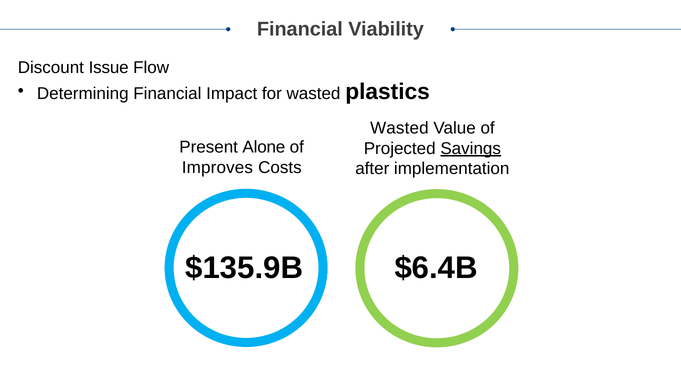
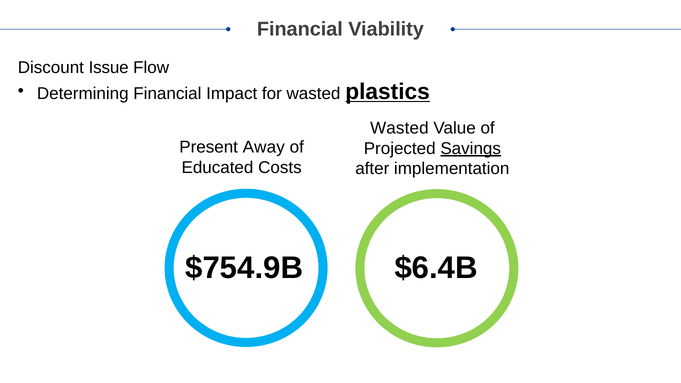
plastics underline: none -> present (388, 92)
Alone: Alone -> Away (264, 147)
Improves: Improves -> Educated (217, 167)
$135.9B: $135.9B -> $754.9B (244, 268)
